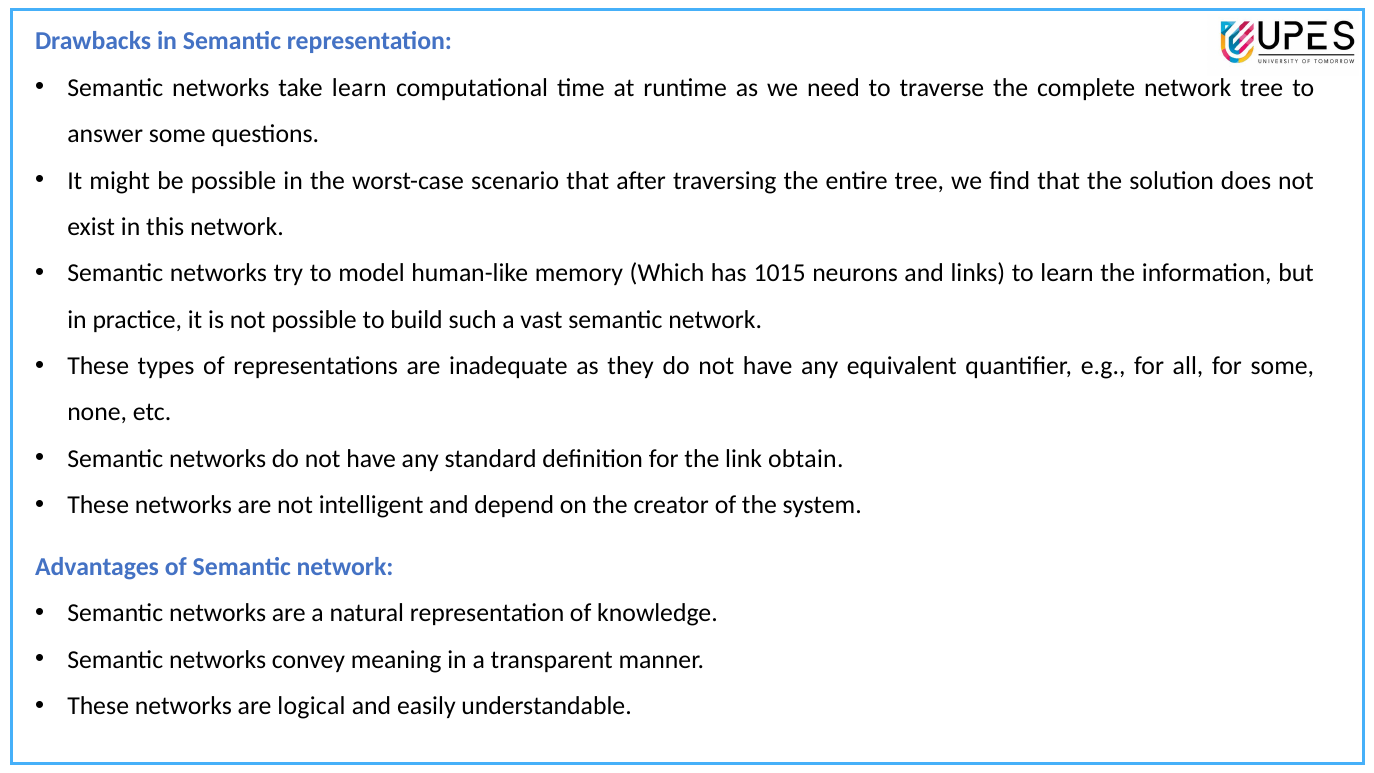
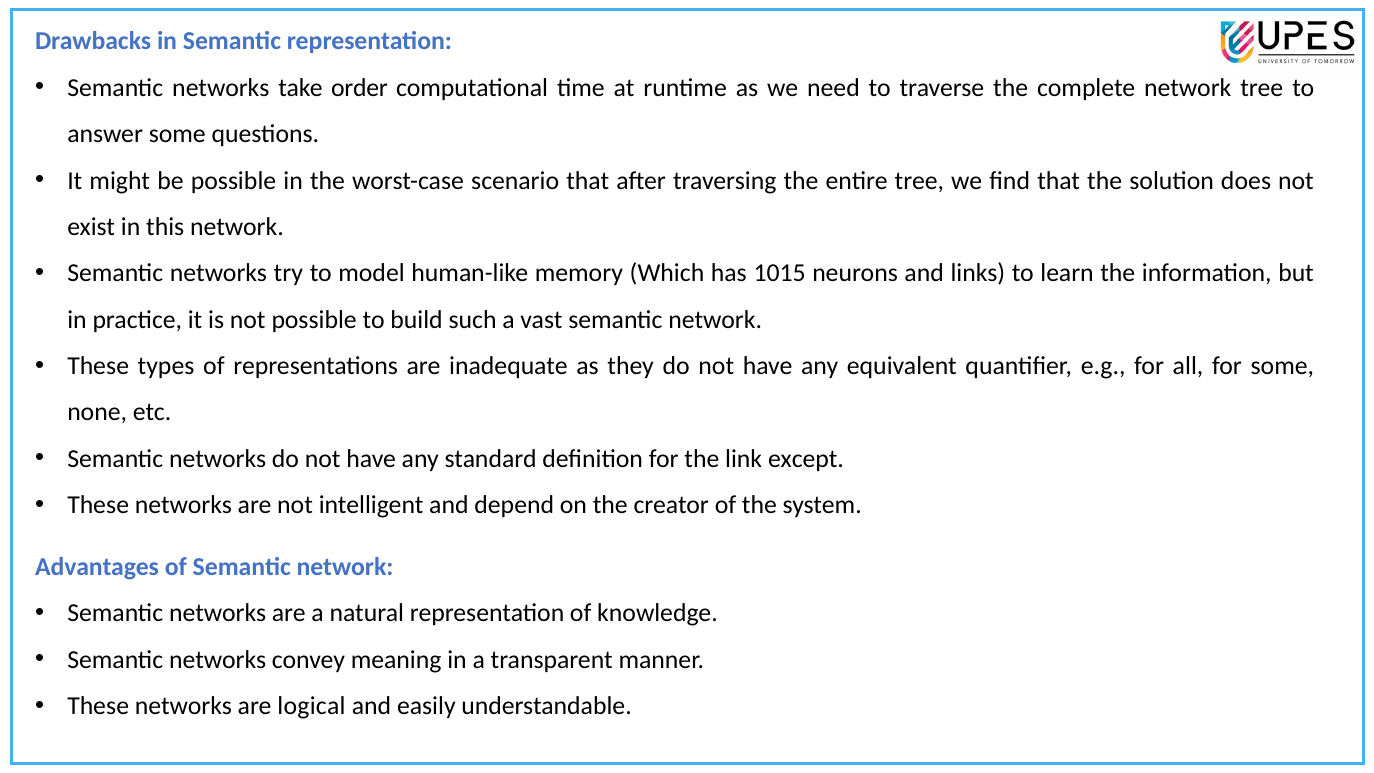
take learn: learn -> order (360, 88)
obtain: obtain -> except (806, 459)
